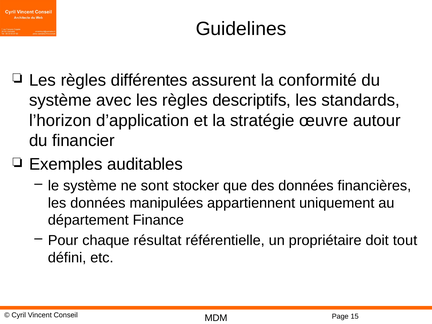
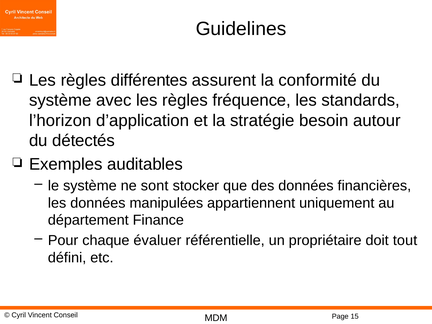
descriptifs: descriptifs -> fréquence (252, 100)
œuvre: œuvre -> besoin (324, 121)
financier: financier -> détectés (84, 141)
résultat: résultat -> évaluer (157, 240)
